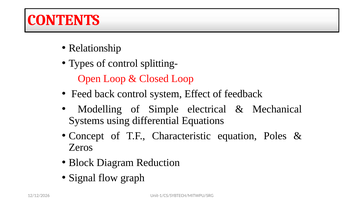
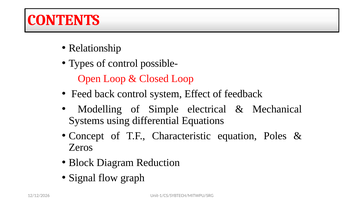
splitting-: splitting- -> possible- (159, 63)
